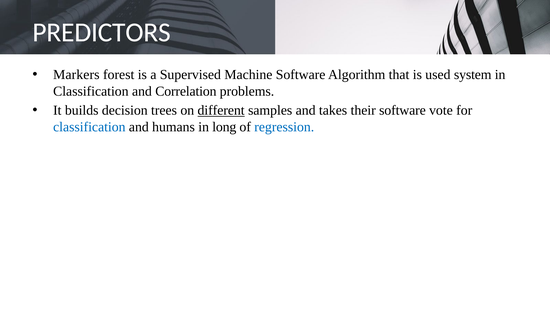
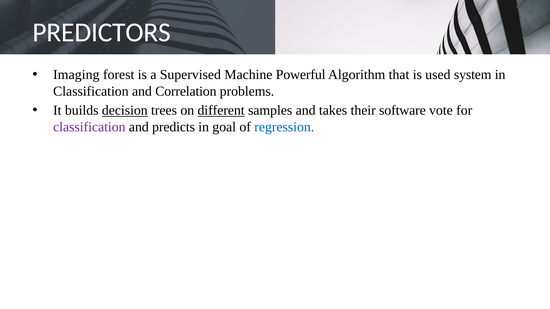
Markers: Markers -> Imaging (76, 75)
Machine Software: Software -> Powerful (301, 75)
decision underline: none -> present (125, 111)
classification colour: blue -> purple (89, 127)
humans: humans -> predicts (174, 127)
long: long -> goal (224, 127)
